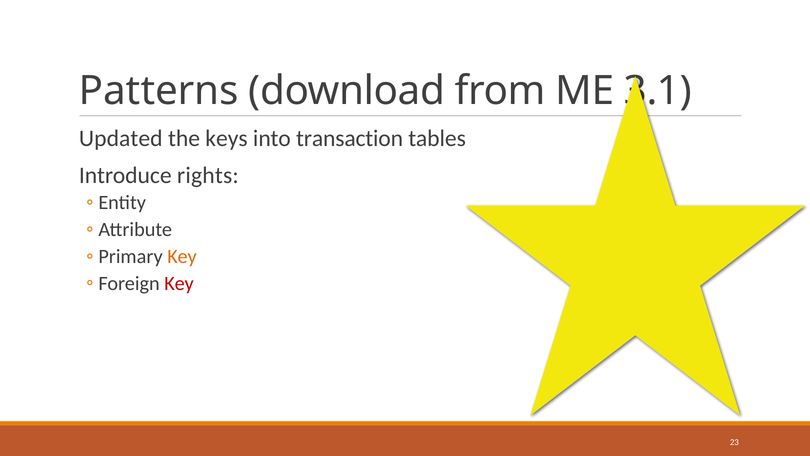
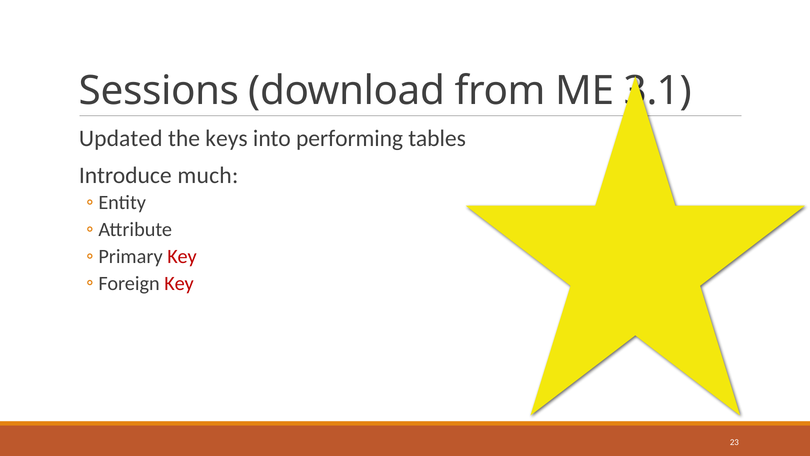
Patterns: Patterns -> Sessions (159, 91)
transaction: transaction -> performing (350, 138)
rights: rights -> much (208, 176)
Key colour: orange -> red (182, 256)
